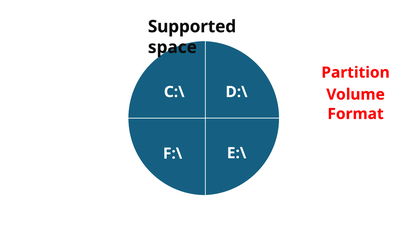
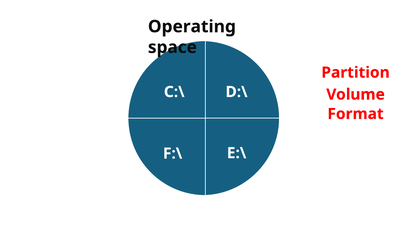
Supported: Supported -> Operating (192, 27)
